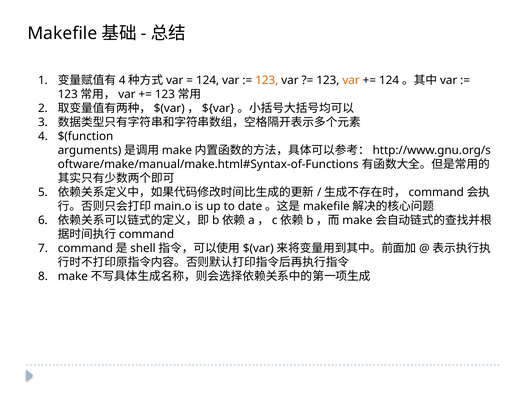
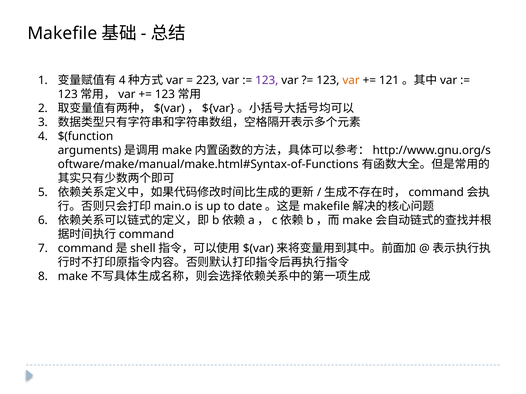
124: 124 -> 223 (208, 80)
123 colour: orange -> purple (267, 80)
124: 124 -> 121 (389, 80)
